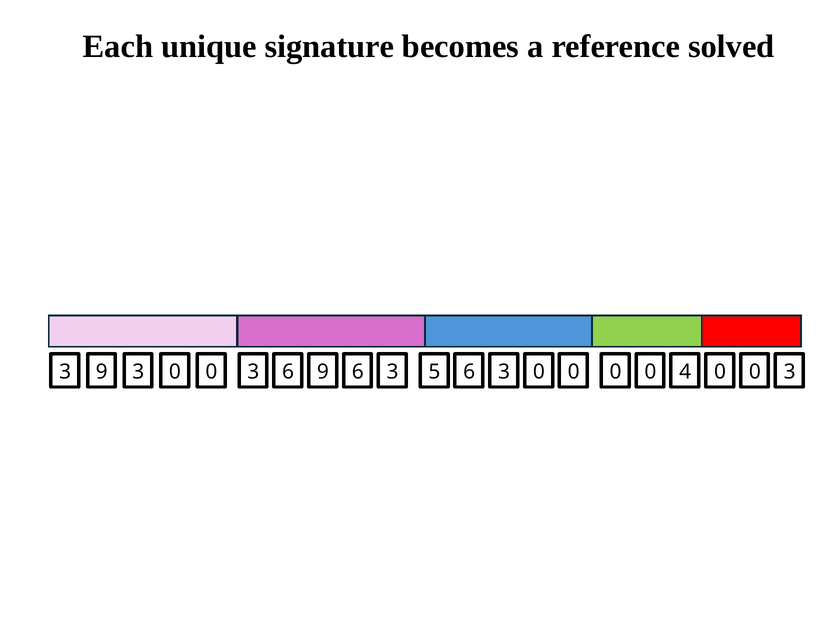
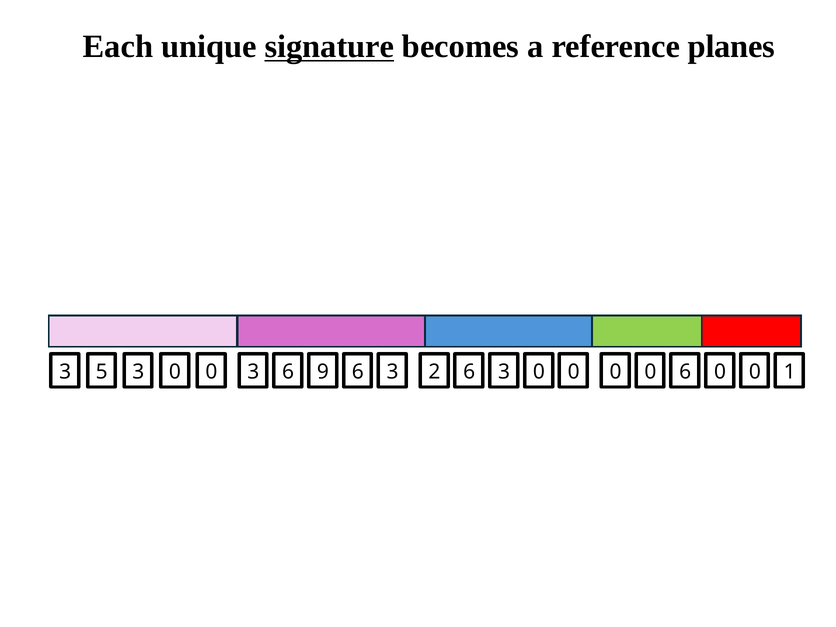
signature underline: none -> present (329, 47)
solved: solved -> planes (731, 47)
3 9: 9 -> 5 (102, 372)
5: 5 -> 2 (434, 372)
0 4: 4 -> 6 (685, 372)
3: 3 -> 1 (790, 372)
